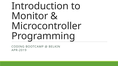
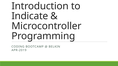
Monitor: Monitor -> Indicate (30, 16)
